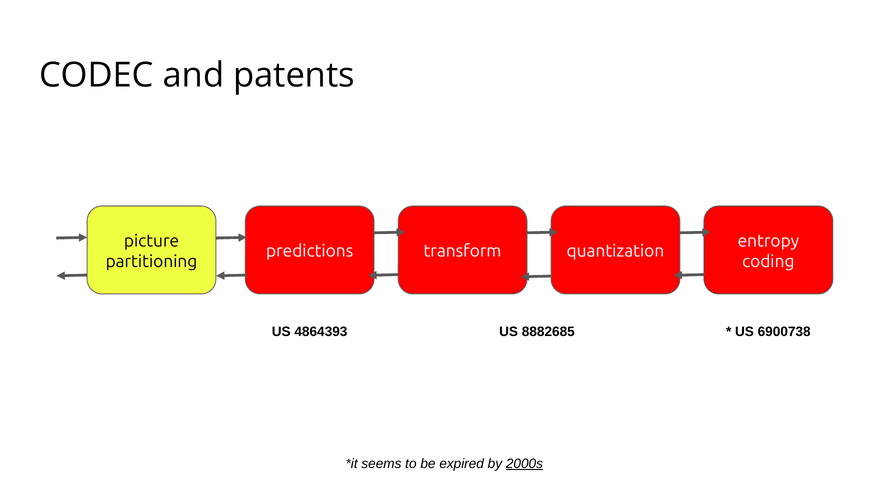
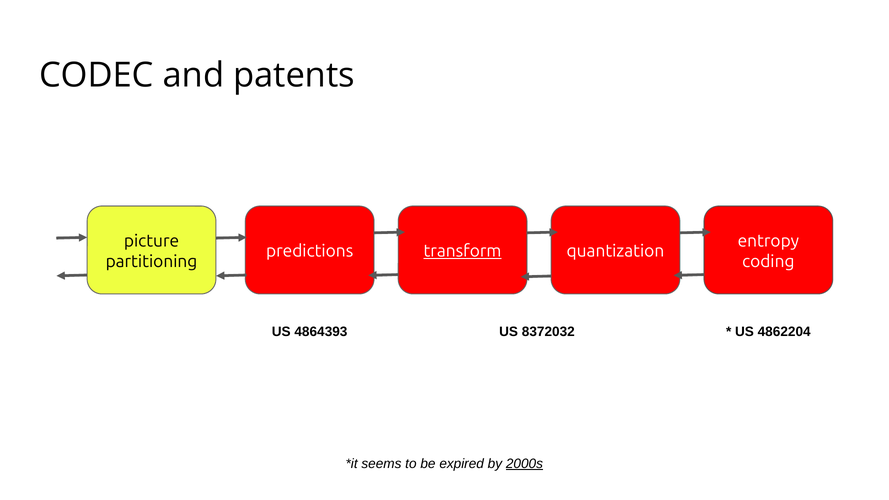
transform underline: none -> present (462, 251)
8882685: 8882685 -> 8372032 (548, 332)
6900738: 6900738 -> 4862204 (784, 332)
